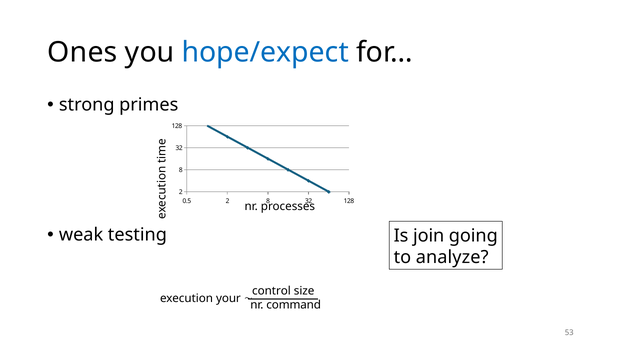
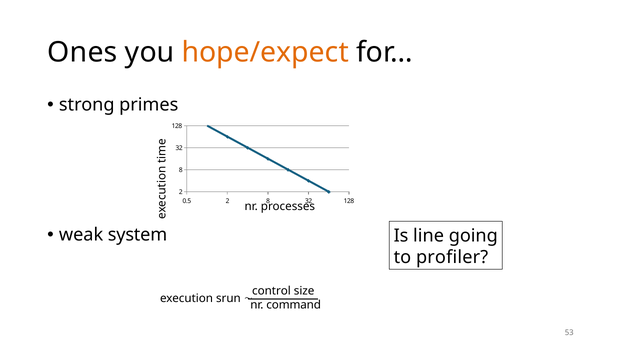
hope/expect colour: blue -> orange (265, 52)
testing: testing -> system (138, 235)
join: join -> line (429, 236)
analyze: analyze -> profiler (452, 258)
your: your -> srun (228, 298)
